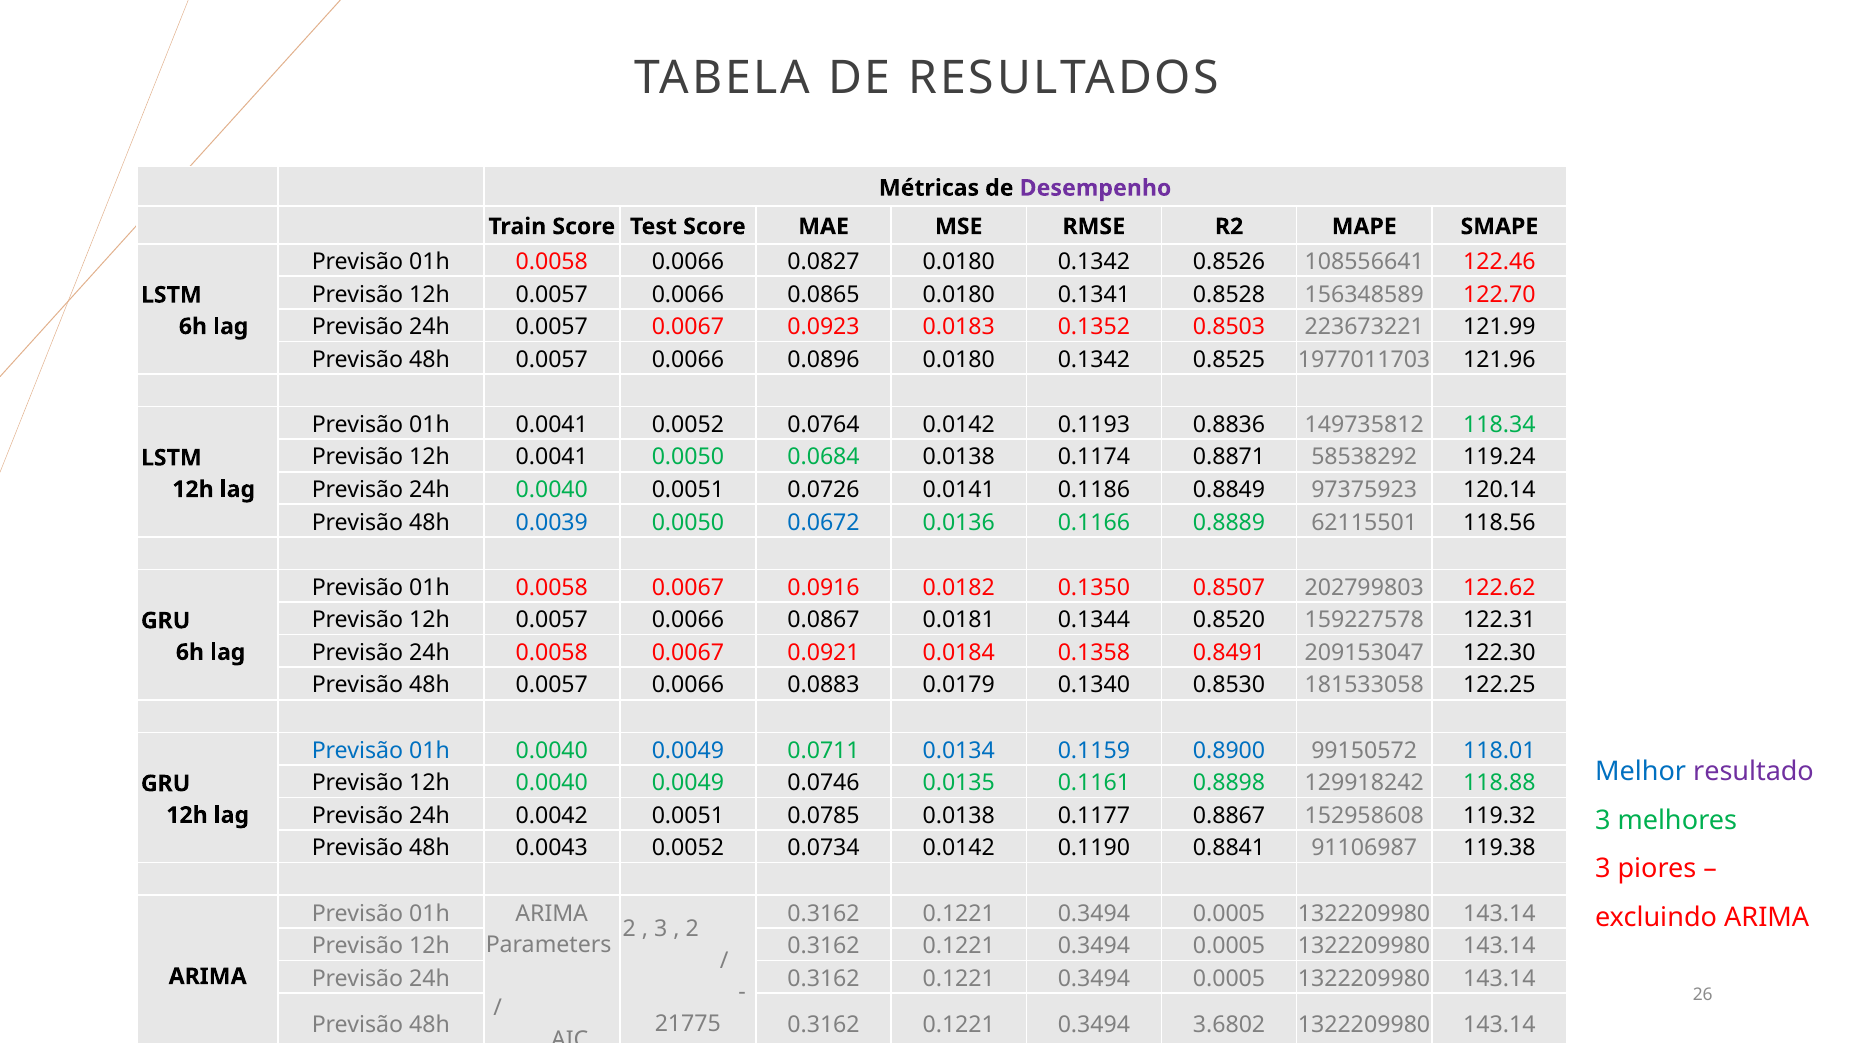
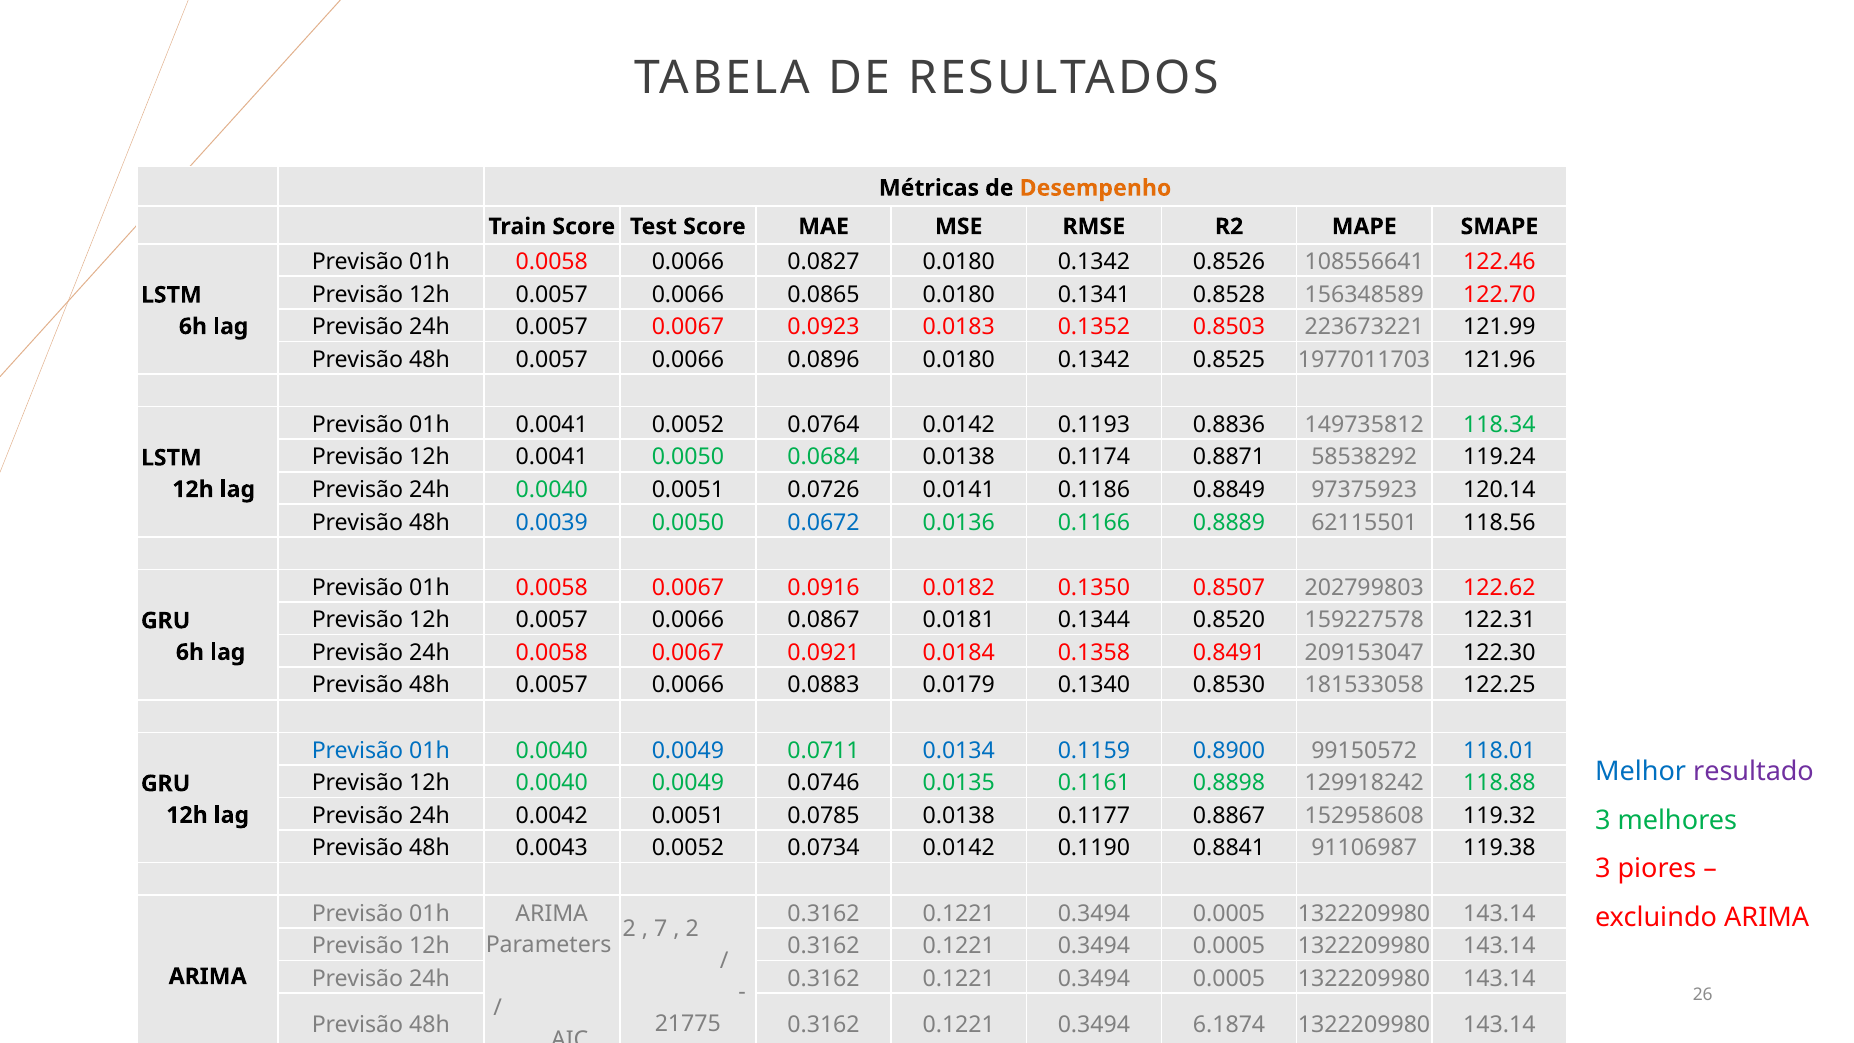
Desempenho colour: purple -> orange (1095, 188)
3: 3 -> 7 (661, 929)
3.6802: 3.6802 -> 6.1874 (1229, 1025)
